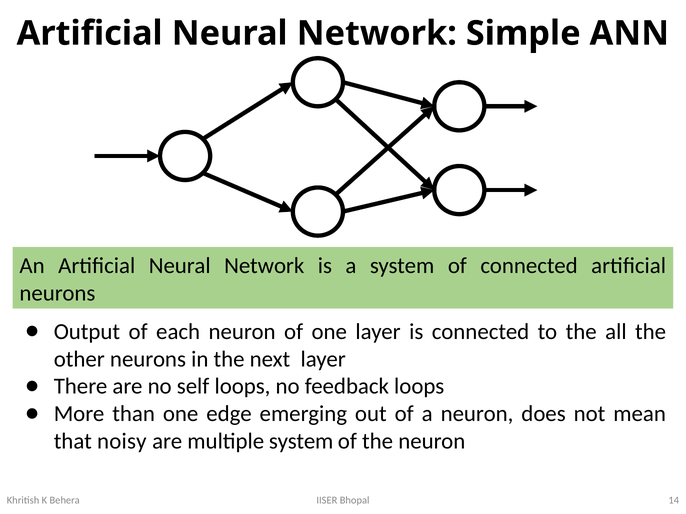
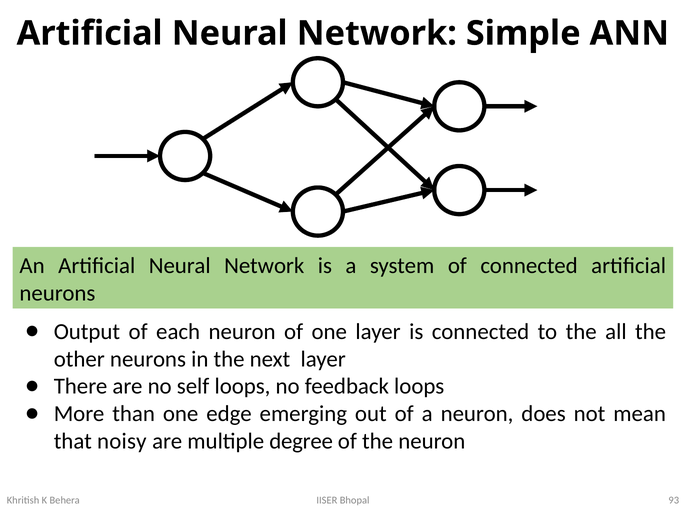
multiple system: system -> degree (301, 442)
14: 14 -> 93 (674, 501)
